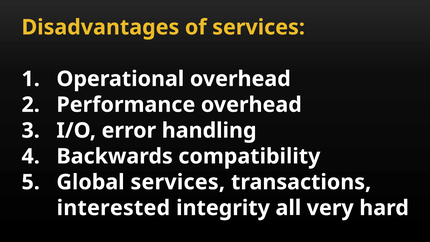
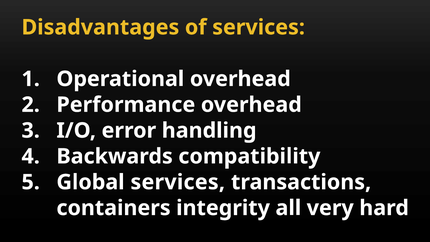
interested: interested -> containers (114, 208)
